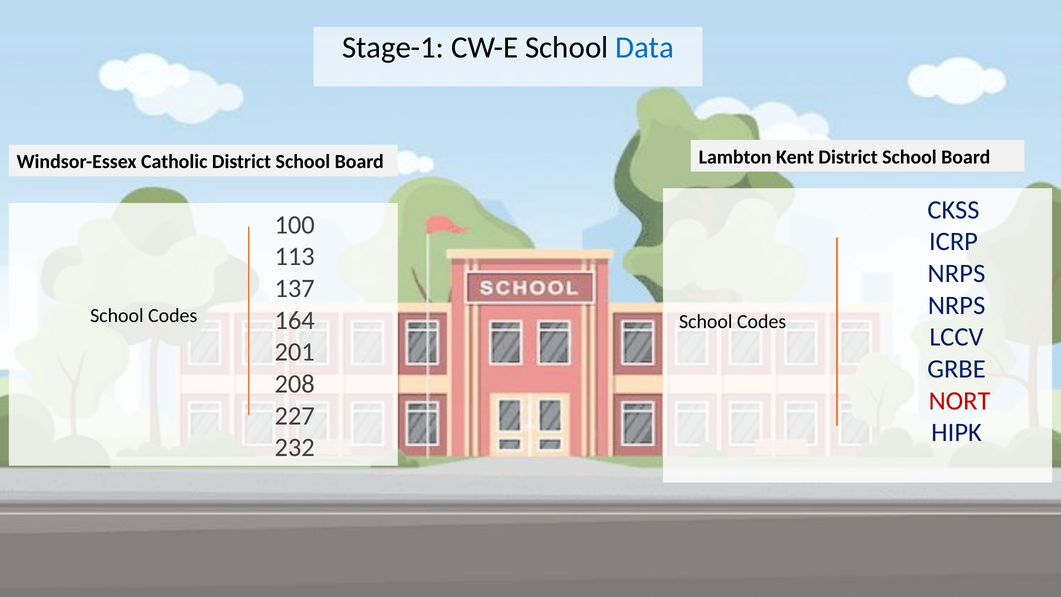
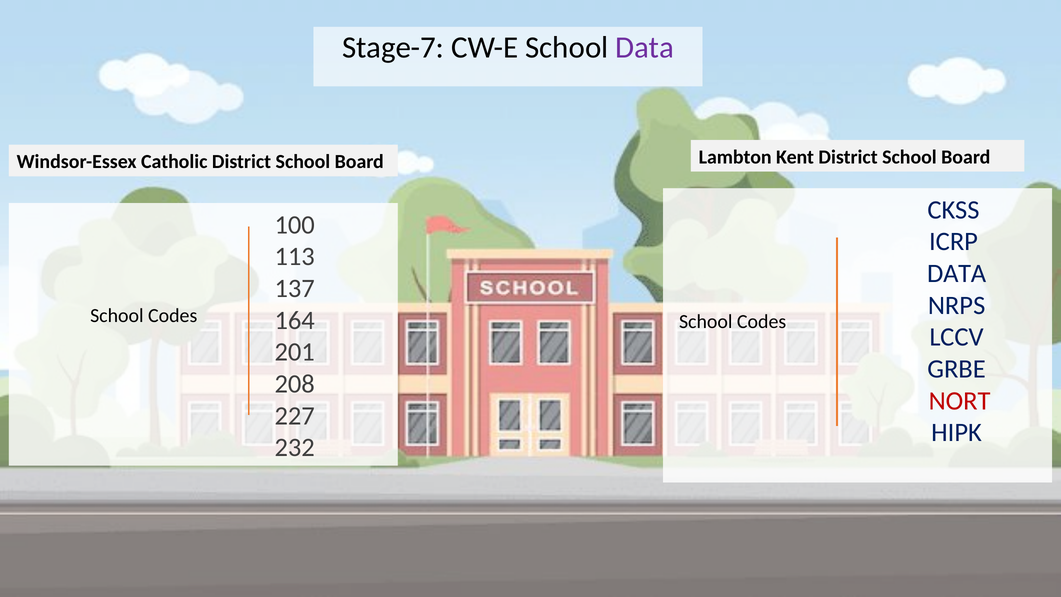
Stage-1: Stage-1 -> Stage-7 (393, 47)
Data colour: blue -> purple (645, 47)
NRPS: NRPS -> DATA (957, 273)
